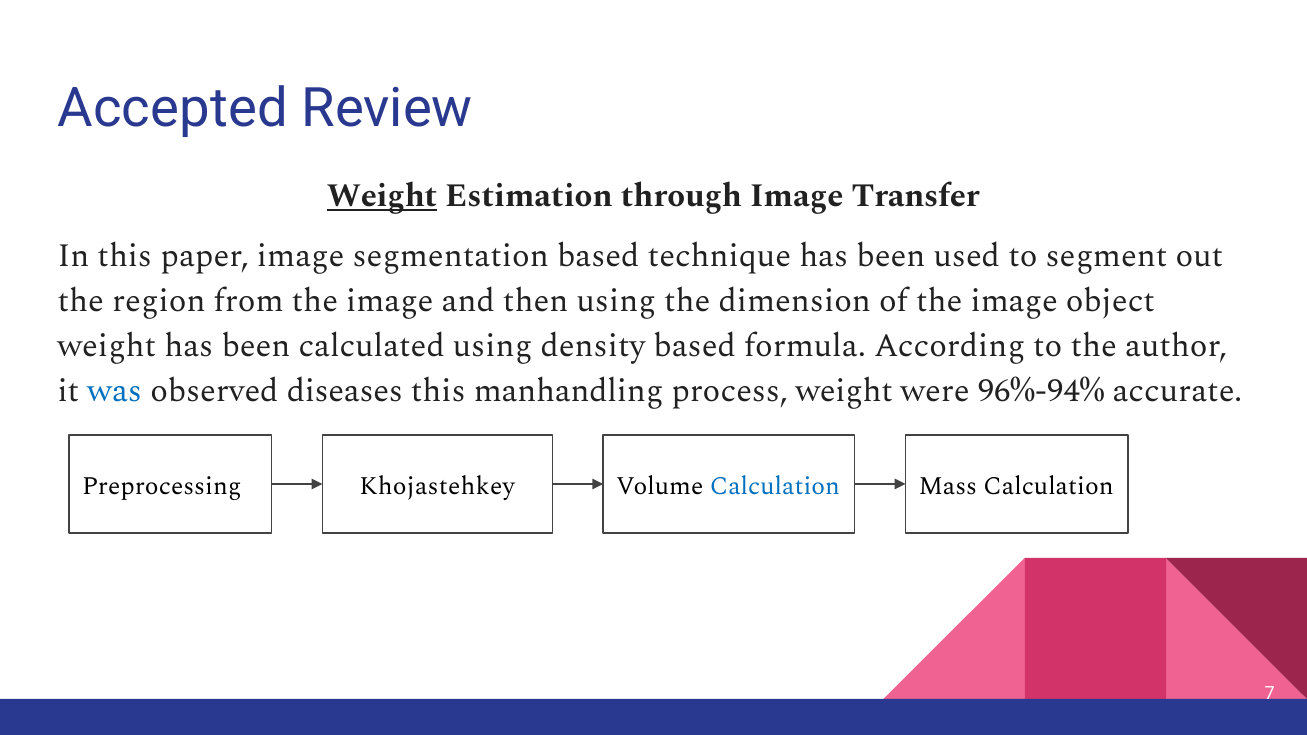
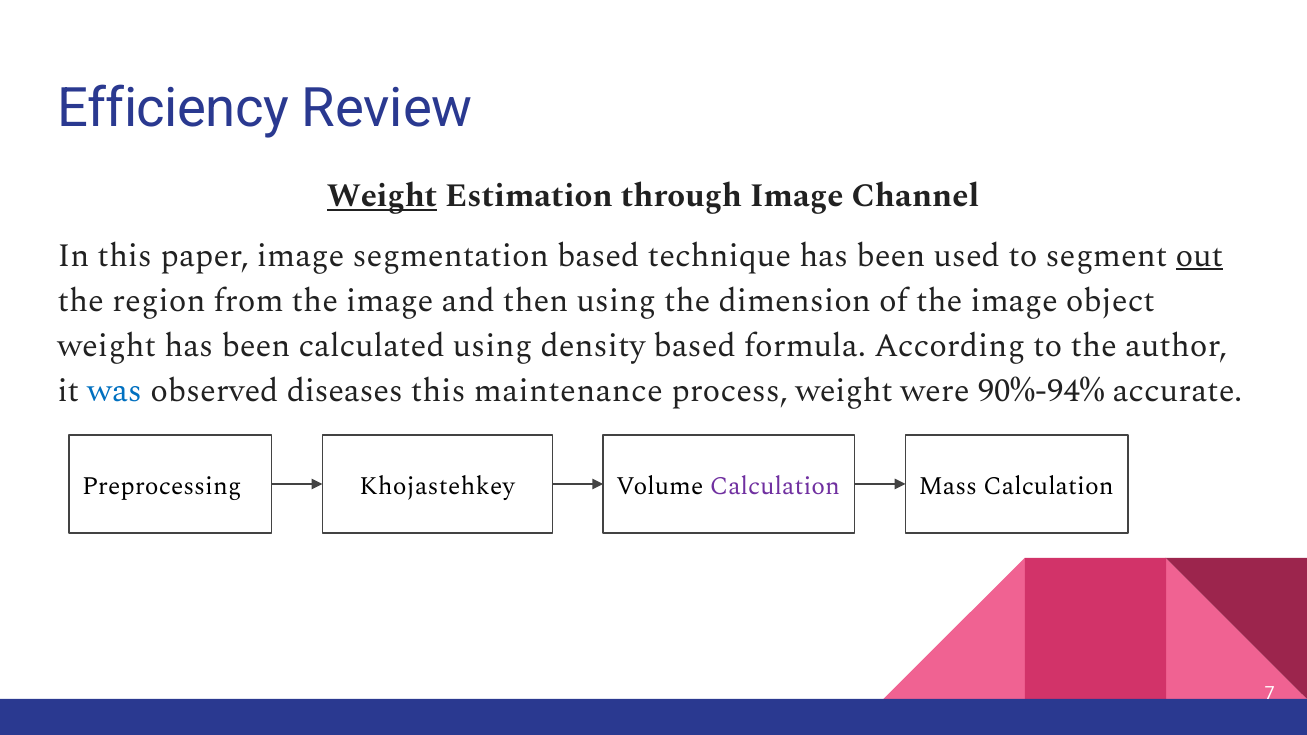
Accepted: Accepted -> Efficiency (173, 108)
Transfer: Transfer -> Channel (916, 196)
out underline: none -> present (1199, 255)
manhandling: manhandling -> maintenance (568, 391)
96%-94%: 96%-94% -> 90%-94% (1041, 391)
Calculation colour: blue -> purple (775, 486)
